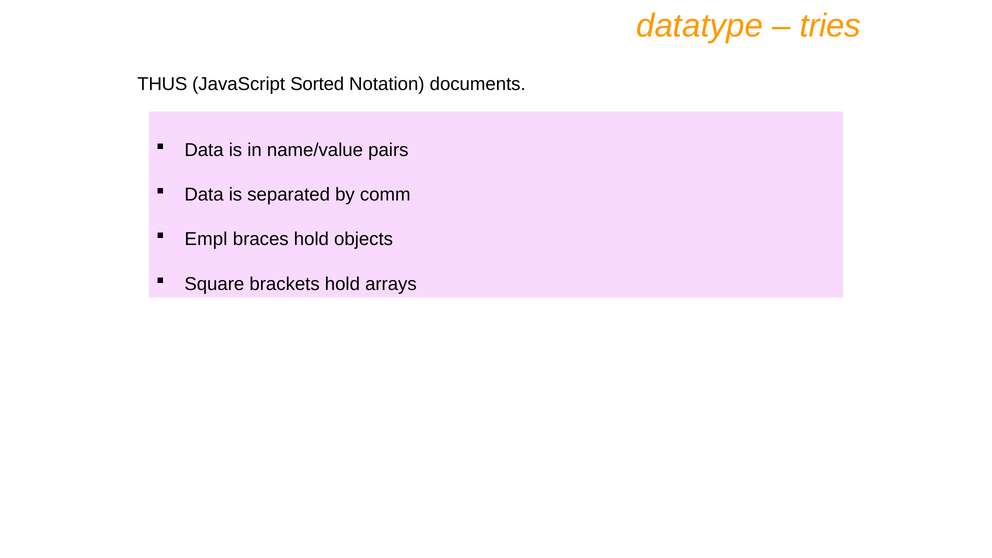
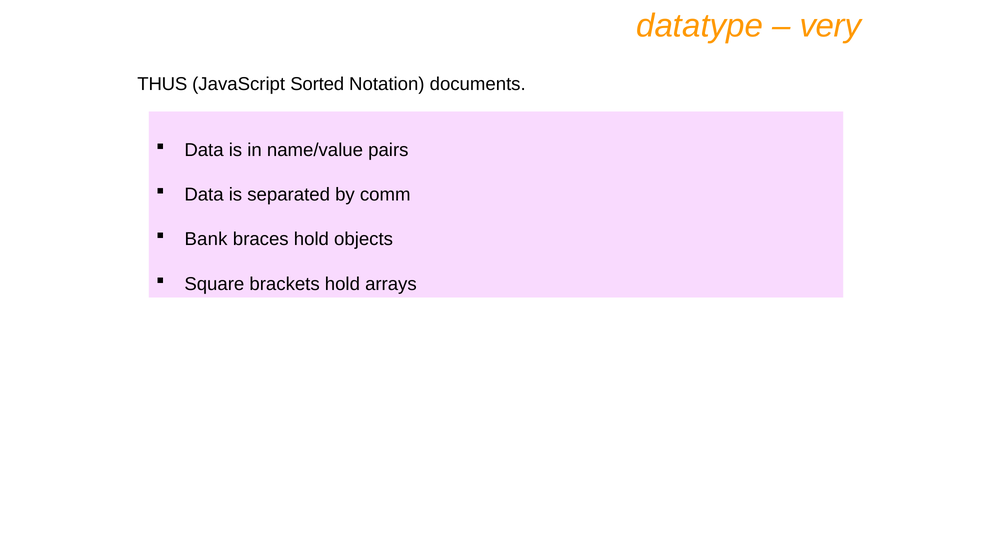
tries: tries -> very (830, 26)
Empl: Empl -> Bank (206, 239)
